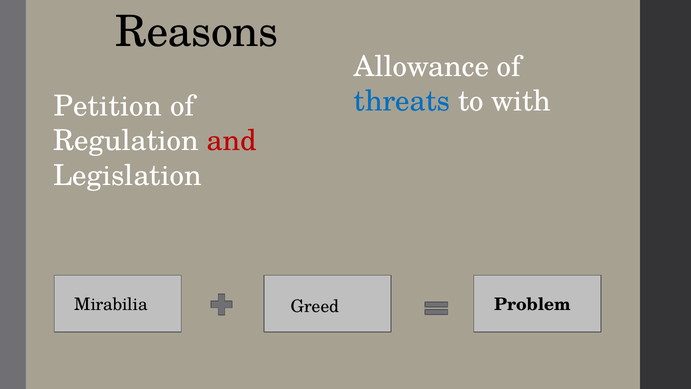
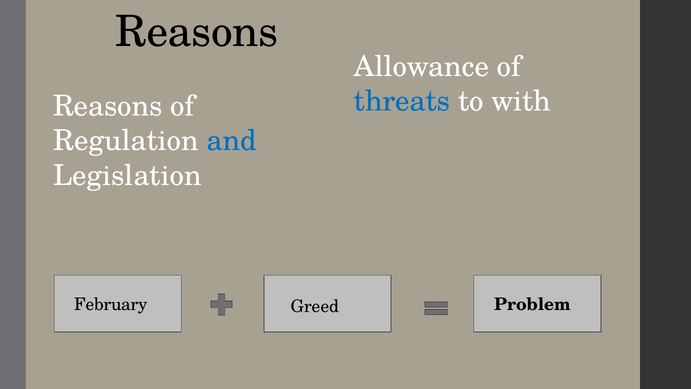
Petition: Petition -> Reasons (108, 106)
and colour: red -> blue (232, 141)
Mirabilia: Mirabilia -> February (111, 304)
